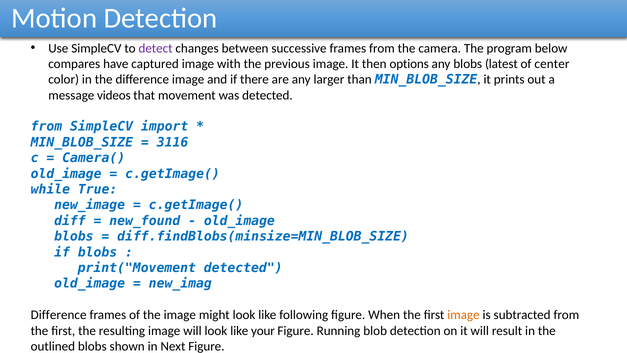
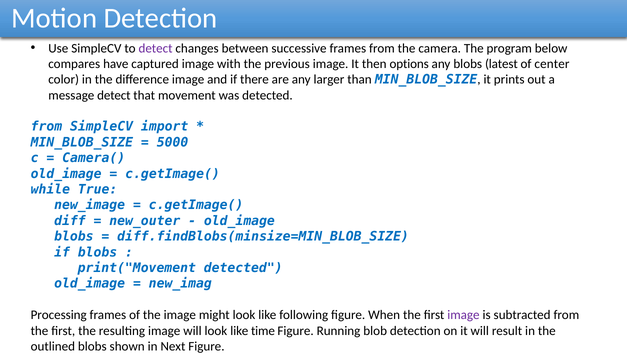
message videos: videos -> detect (114, 95)
3116: 3116 -> 5000 (173, 142)
new_found: new_found -> new_outer (145, 221)
Difference: Difference -> Processing (59, 315)
image colour: orange -> purple (463, 315)
your: your -> time (263, 330)
